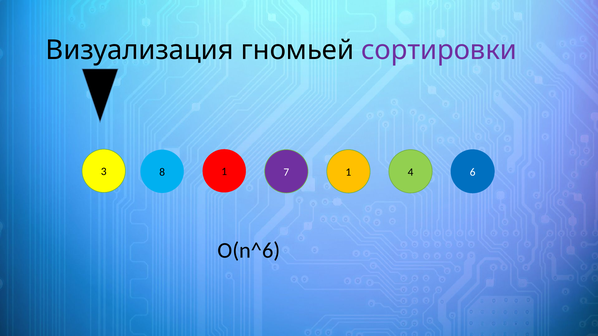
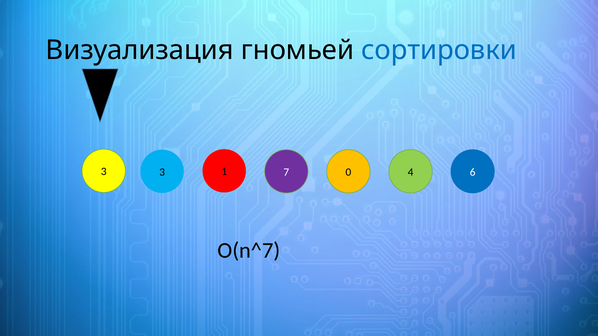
сортировки colour: purple -> blue (439, 50)
3 8: 8 -> 3 (162, 172)
7 1: 1 -> 0 (348, 172)
O(n^6: O(n^6 -> O(n^7 (249, 251)
